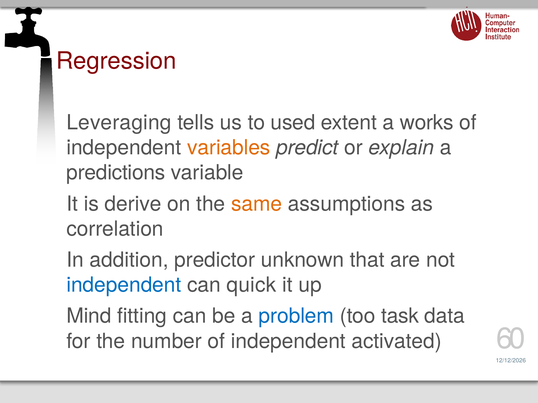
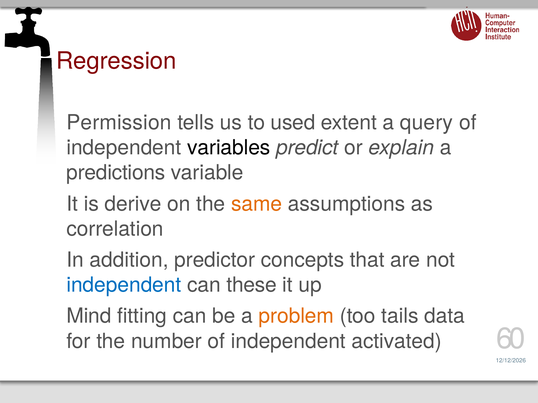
Leveraging: Leveraging -> Permission (119, 123)
works: works -> query (427, 123)
variables colour: orange -> black (229, 148)
unknown: unknown -> concepts (303, 260)
quick: quick -> these (252, 285)
problem colour: blue -> orange (296, 316)
task: task -> tails (400, 316)
